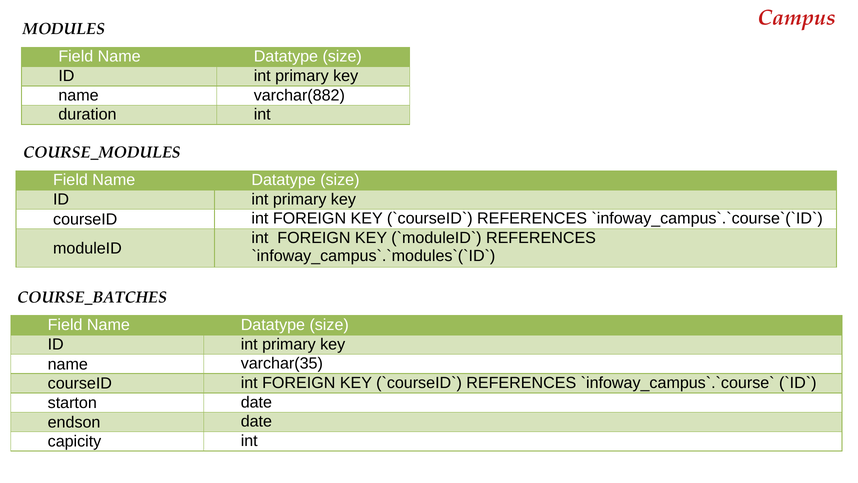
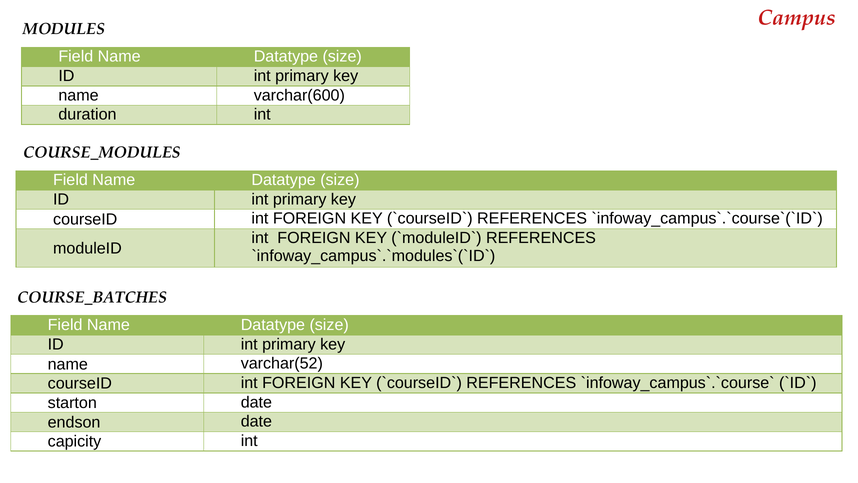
varchar(882: varchar(882 -> varchar(600 (299, 95)
varchar(35: varchar(35 -> varchar(52 (282, 363)
